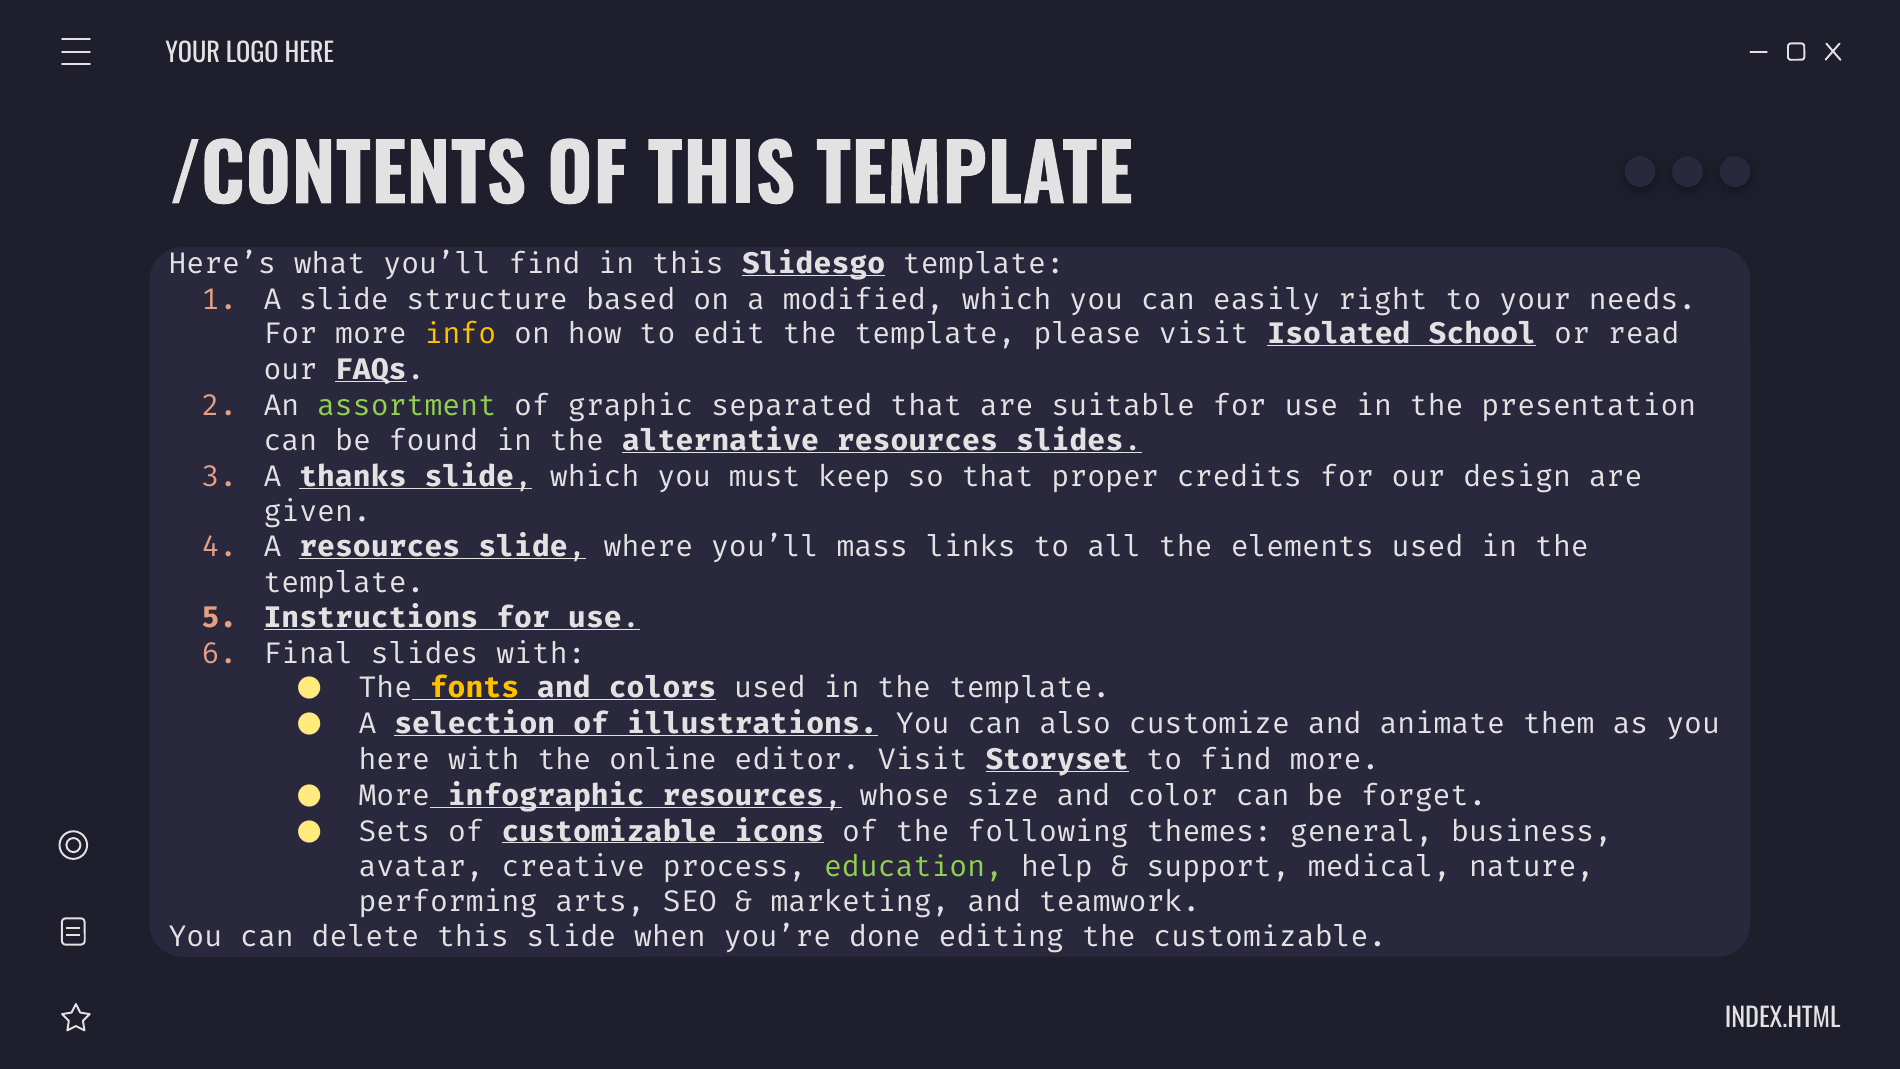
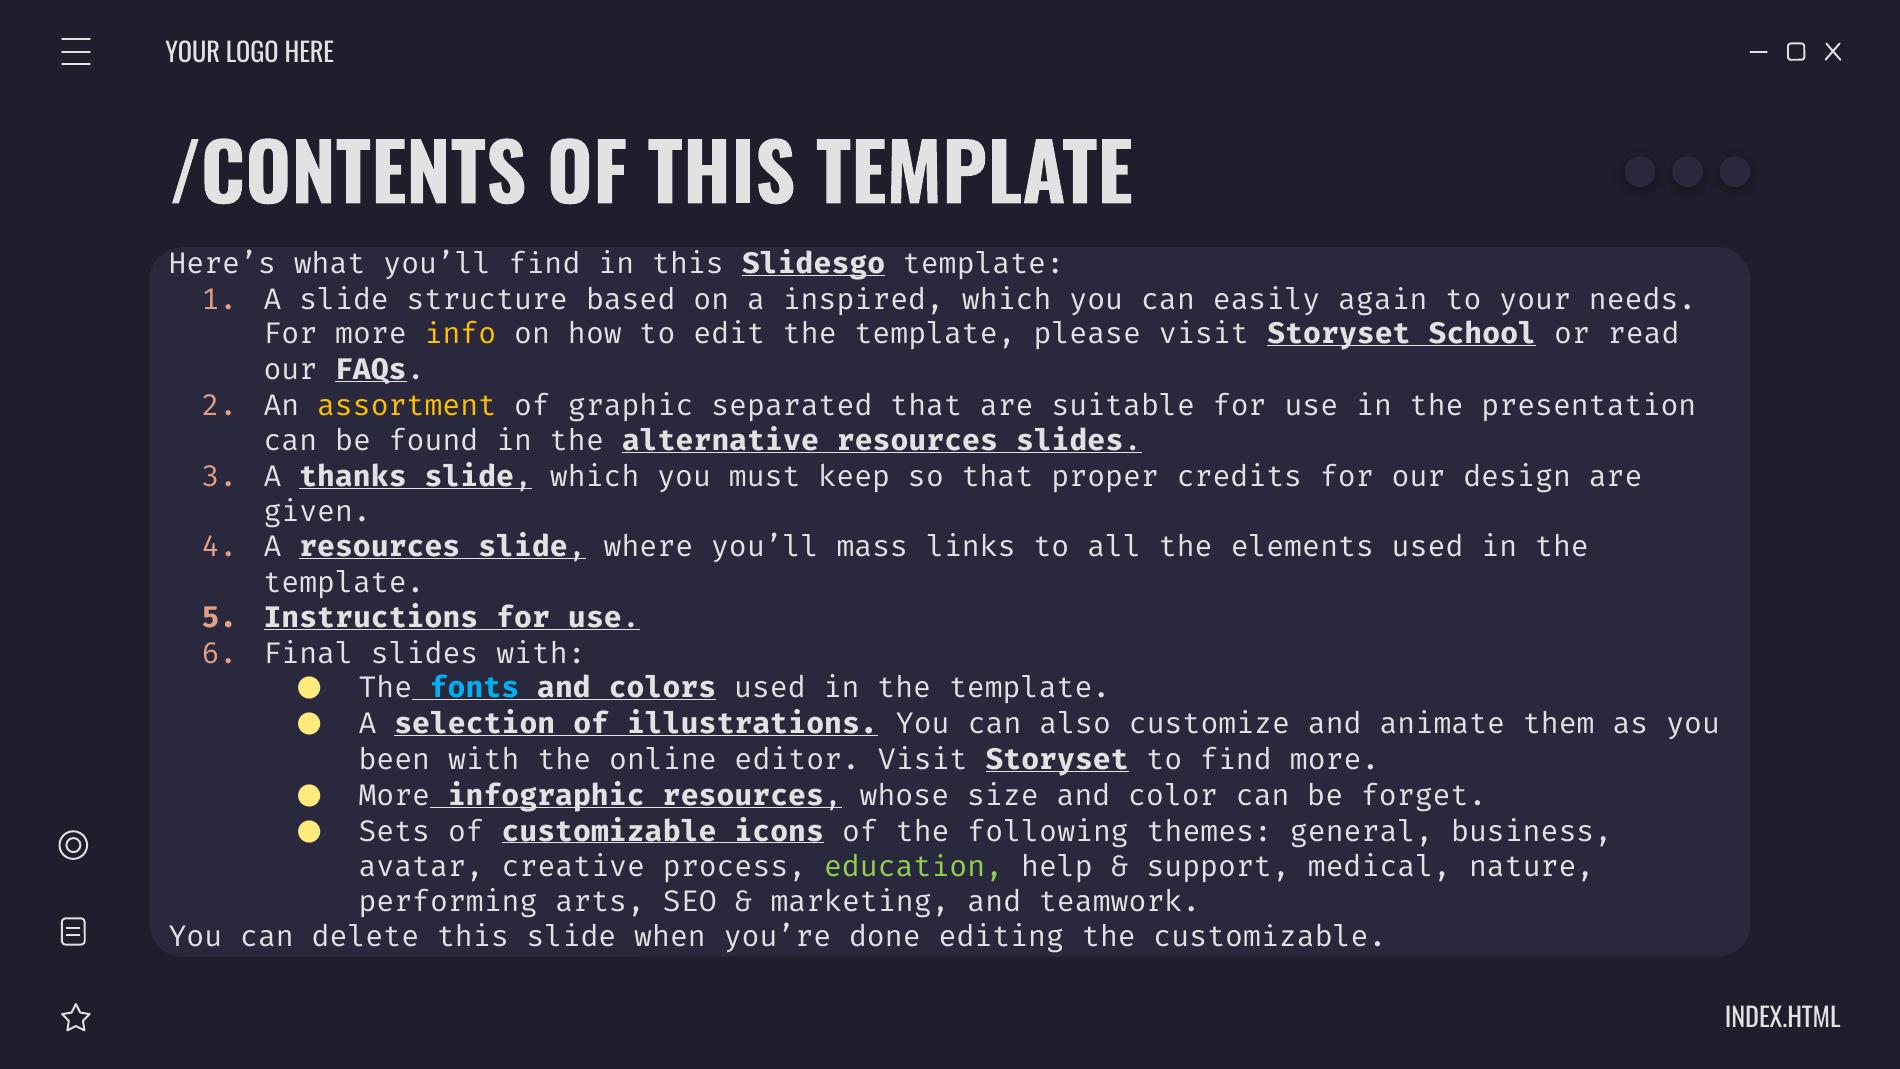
modified: modified -> inspired (863, 299)
right: right -> again (1383, 299)
please visit Isolated: Isolated -> Storyset (1339, 334)
assortment colour: light green -> yellow (407, 406)
fonts colour: yellow -> light blue (474, 688)
here: here -> been (394, 760)
